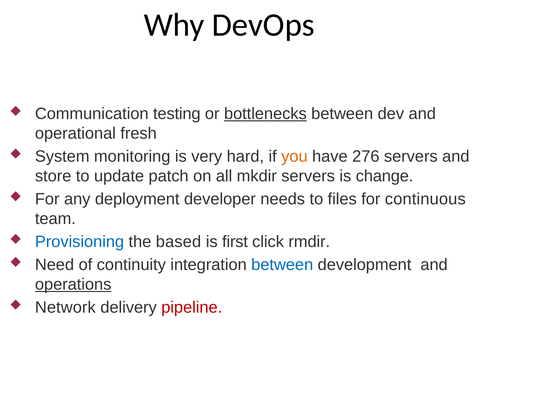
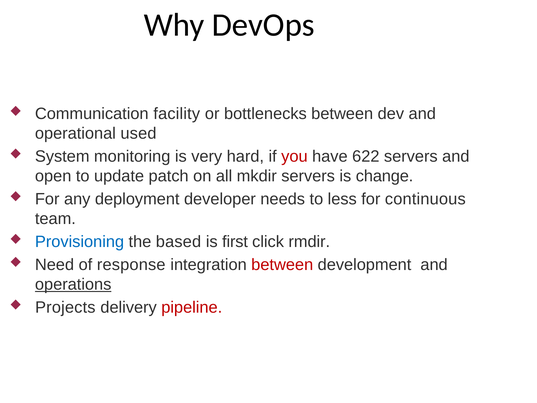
testing: testing -> facility (177, 114)
bottlenecks underline: present -> none (265, 114)
fresh: fresh -> used (138, 133)
you colour: orange -> red (294, 156)
276: 276 -> 622 (366, 156)
store: store -> open (53, 176)
files: files -> less (342, 199)
continuity: continuity -> response (131, 264)
between colour: blue -> red (282, 264)
Network: Network -> Projects (65, 307)
